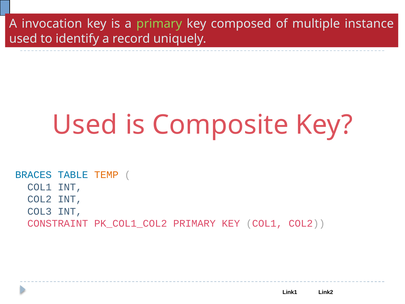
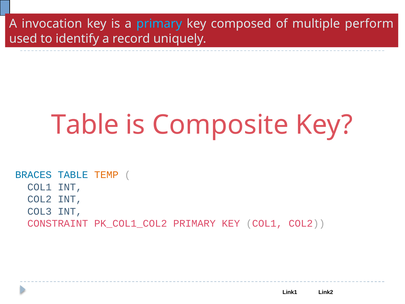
primary colour: light green -> light blue (159, 24)
instance: instance -> perform (369, 24)
Used: Used -> Table (85, 125)
